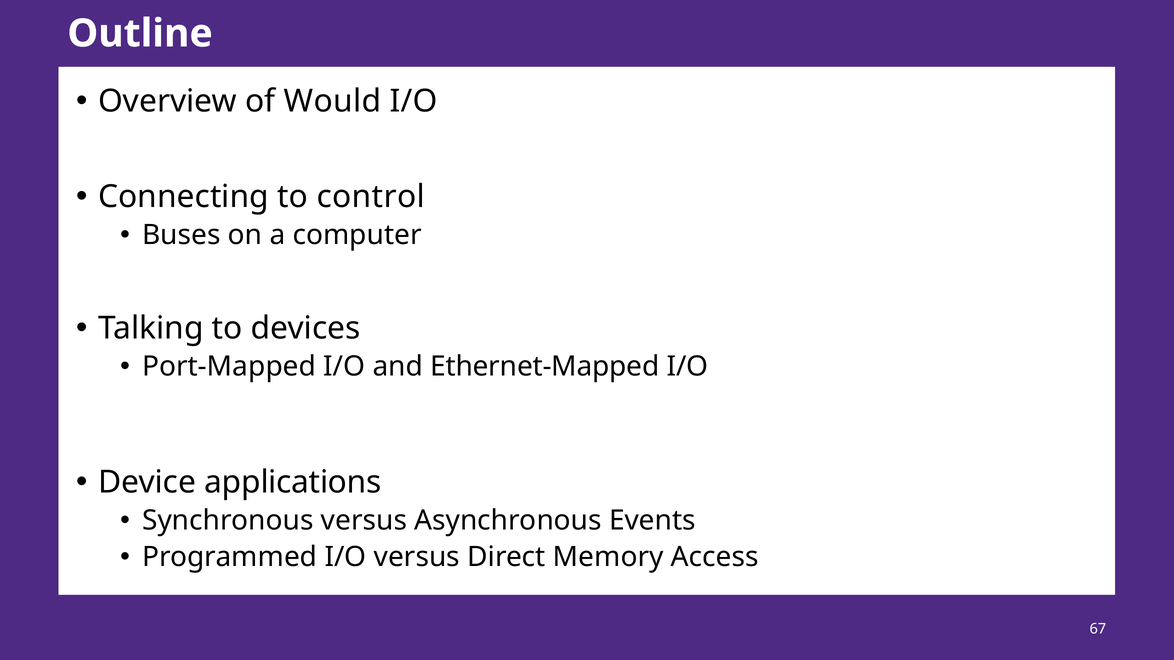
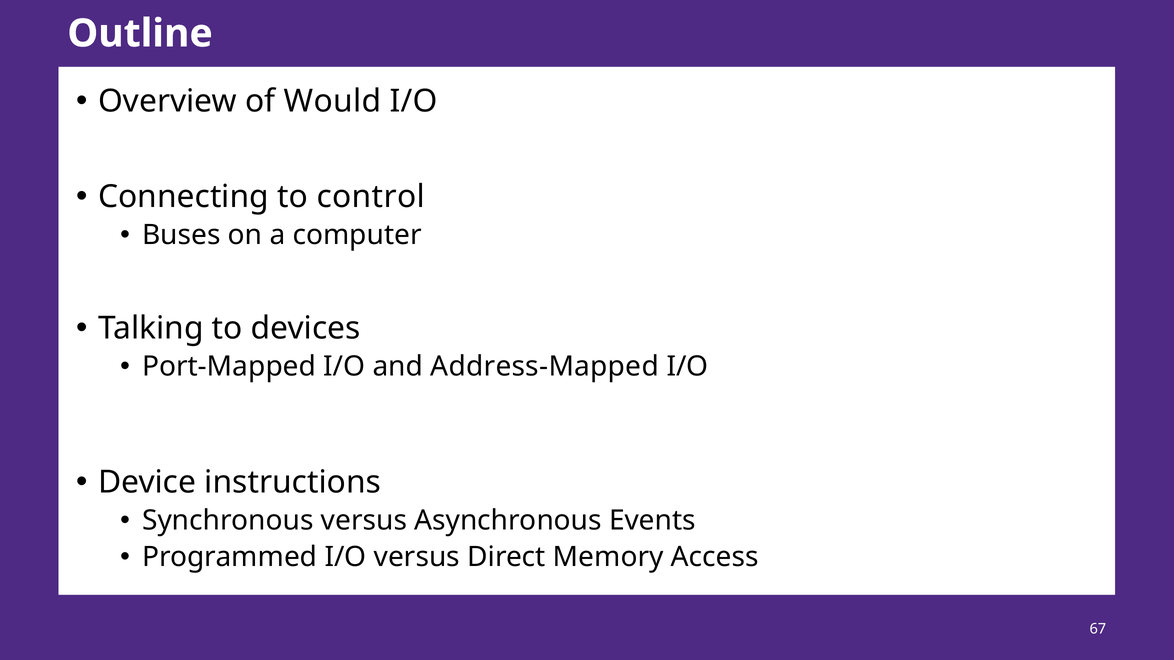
Ethernet-Mapped: Ethernet-Mapped -> Address-Mapped (545, 367)
applications: applications -> instructions (293, 482)
